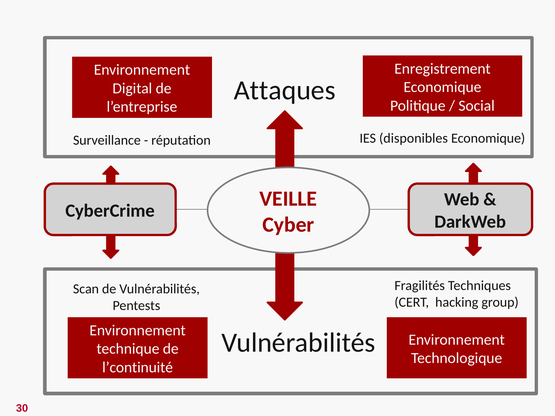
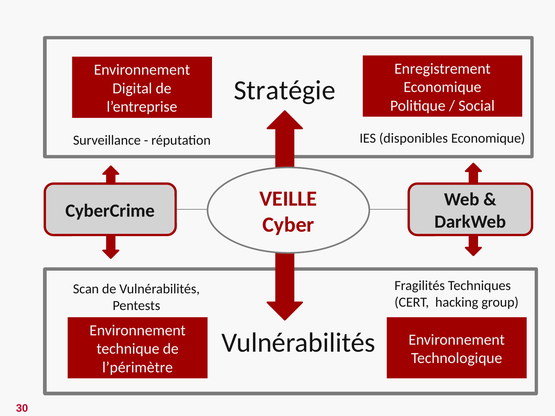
Attaques: Attaques -> Stratégie (285, 91)
l’continuité: l’continuité -> l’périmètre (138, 368)
